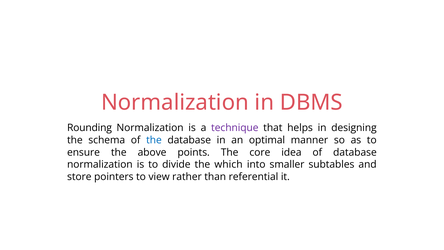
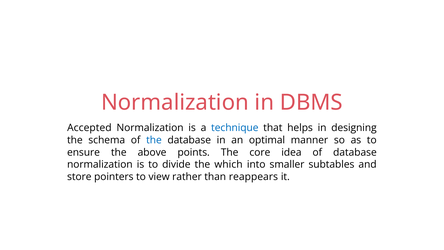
Rounding: Rounding -> Accepted (89, 128)
technique colour: purple -> blue (235, 128)
referential: referential -> reappears (253, 177)
